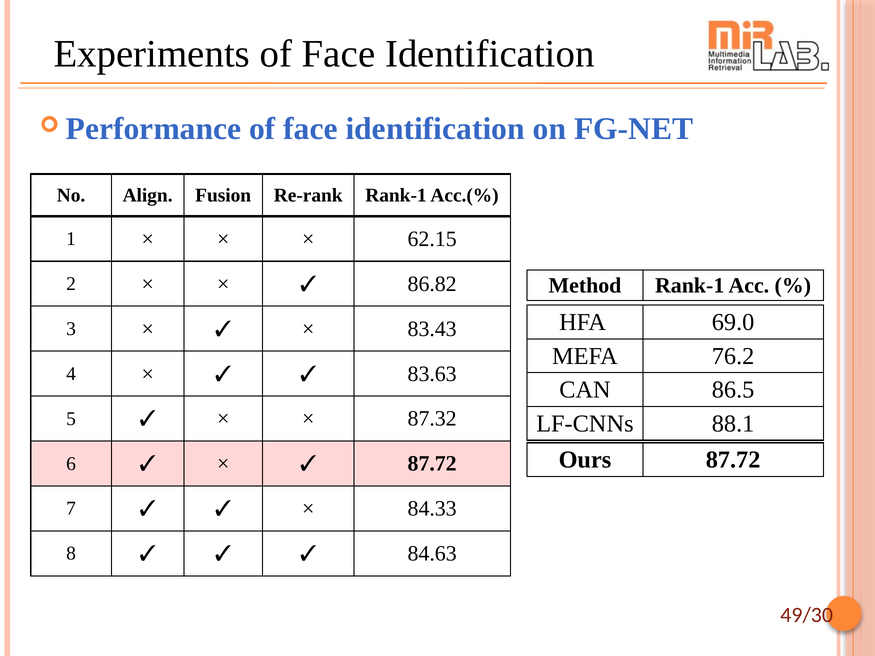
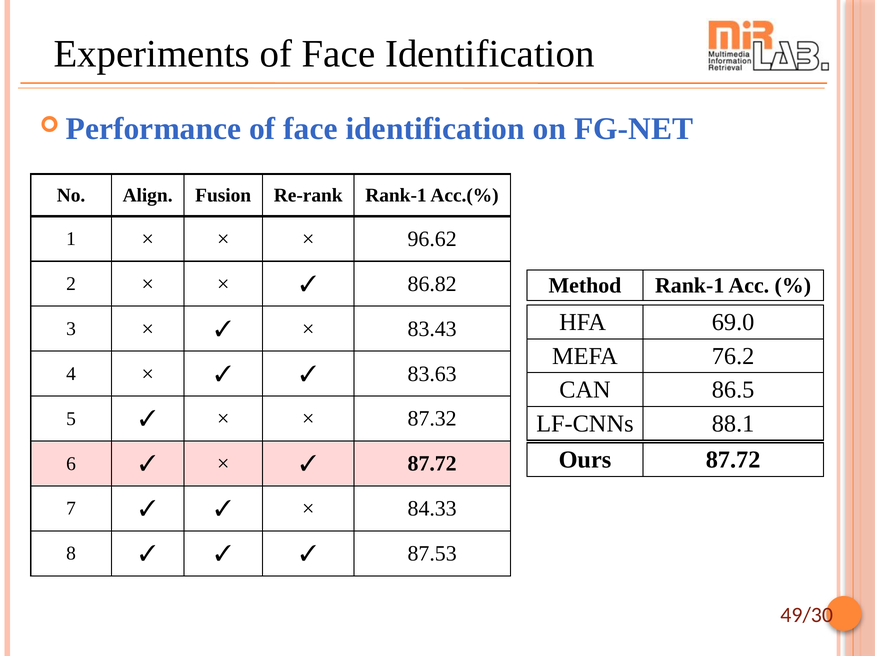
62.15: 62.15 -> 96.62 (432, 239)
84.63: 84.63 -> 87.53 (432, 554)
